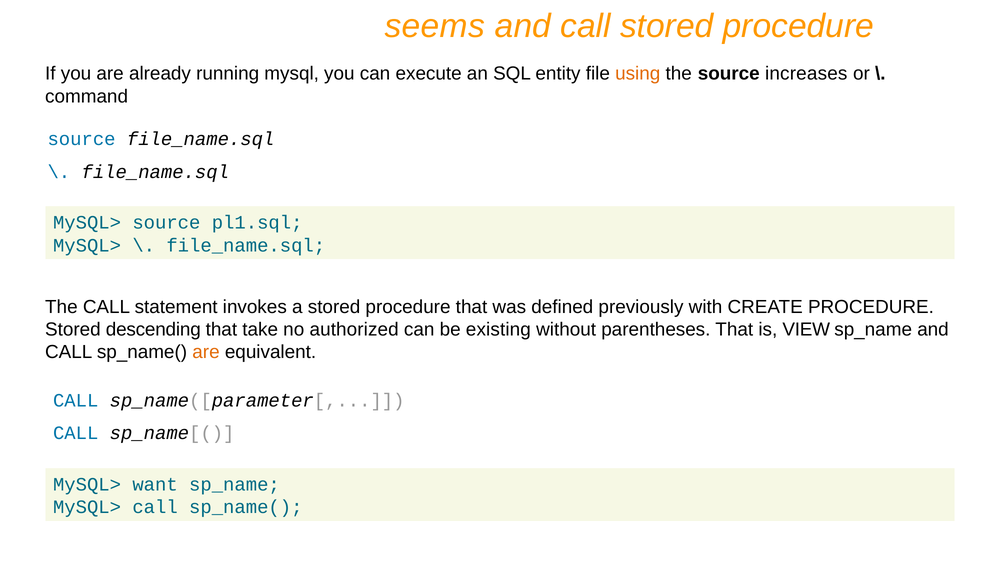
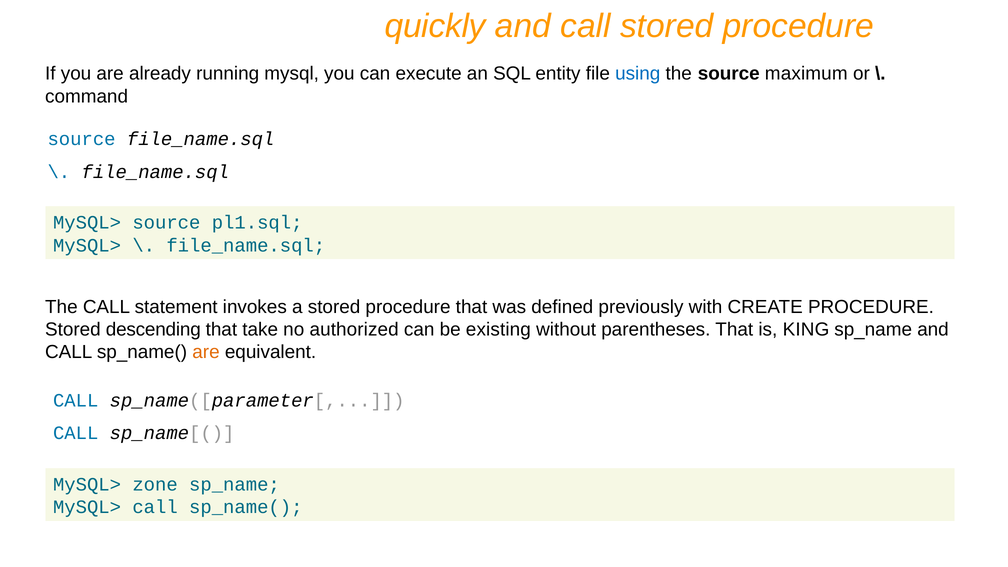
seems: seems -> quickly (435, 26)
using colour: orange -> blue (638, 74)
increases: increases -> maximum (806, 74)
VIEW: VIEW -> KING (806, 330)
want: want -> zone (155, 485)
